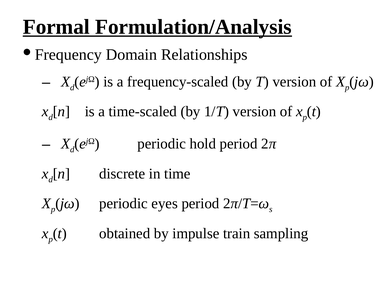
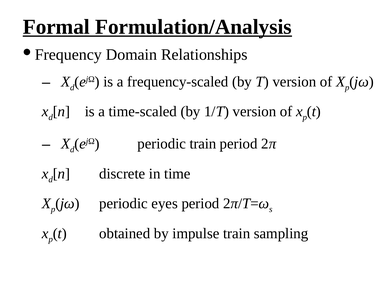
periodic hold: hold -> train (203, 144)
